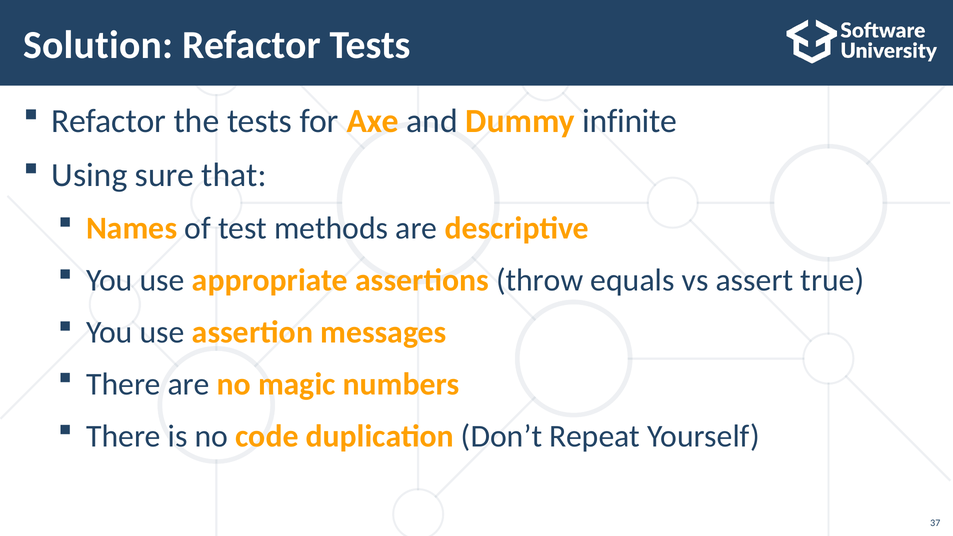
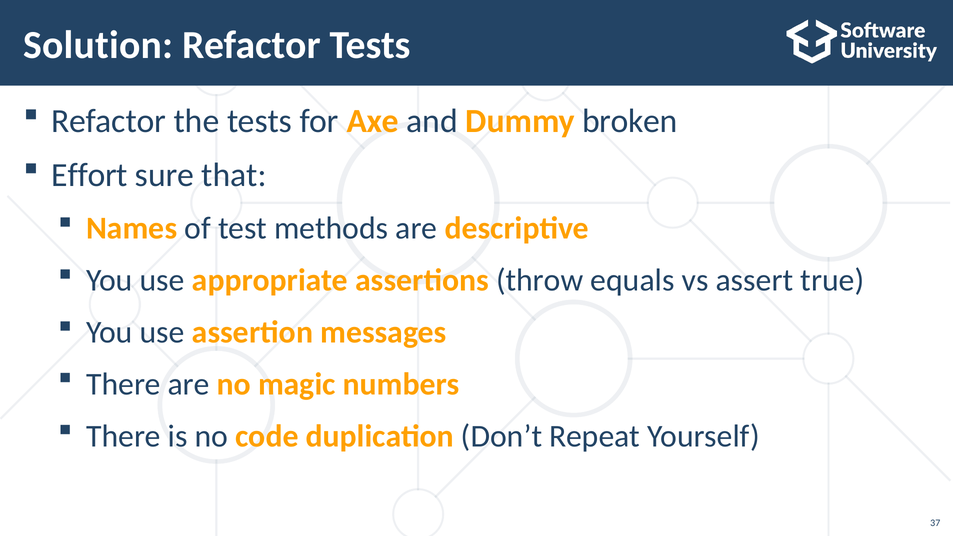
infinite: infinite -> broken (630, 121)
Using: Using -> Effort (90, 175)
